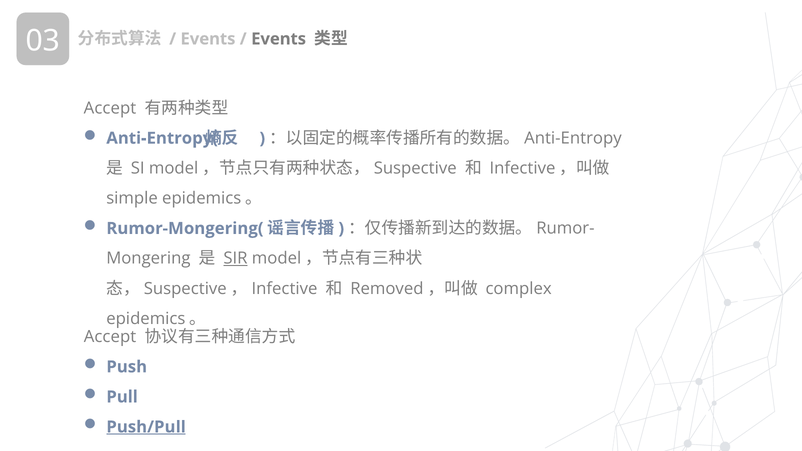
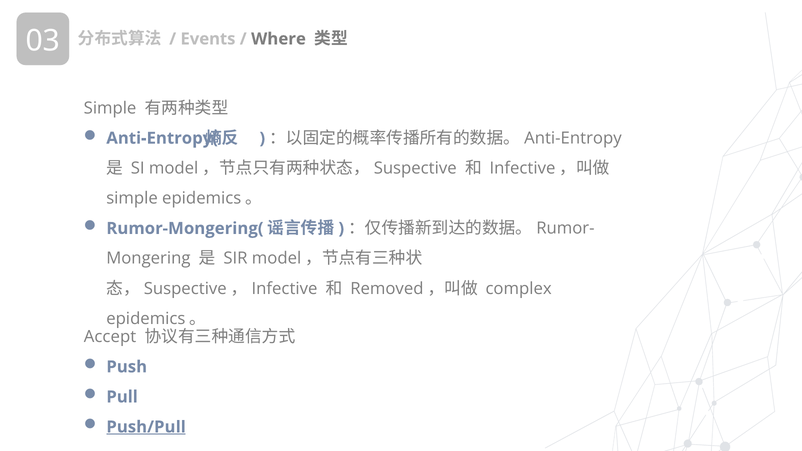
Events: Events -> Where (279, 39)
Accept: Accept -> Simple (110, 108)
SIR underline: present -> none (235, 259)
